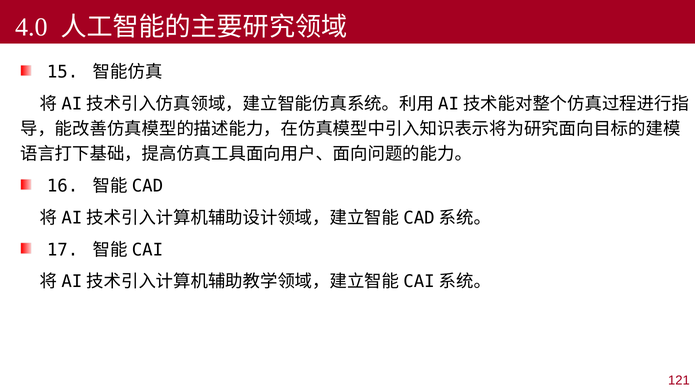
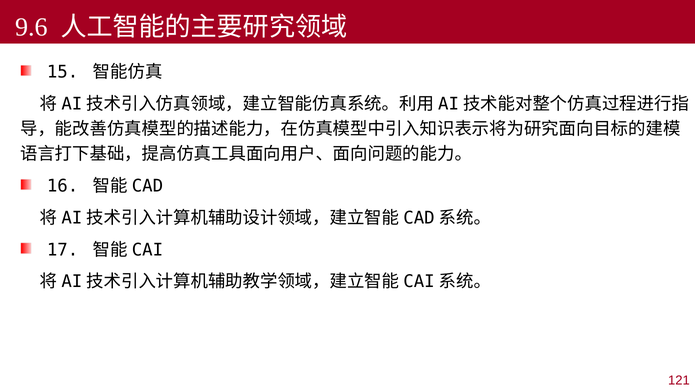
4.0: 4.0 -> 9.6 (31, 27)
